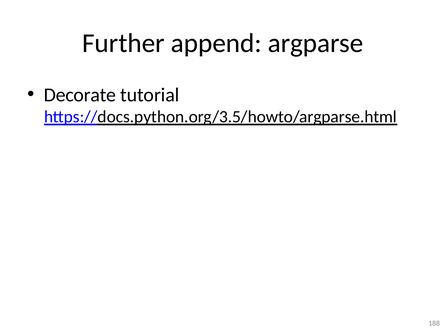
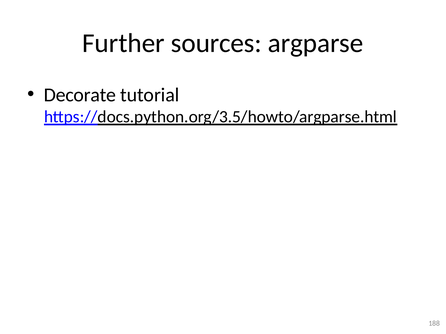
append: append -> sources (216, 43)
